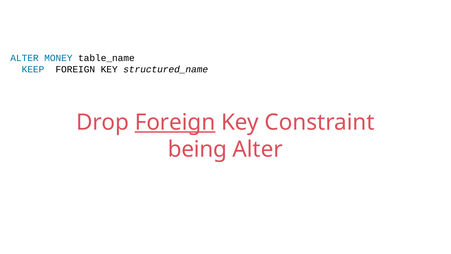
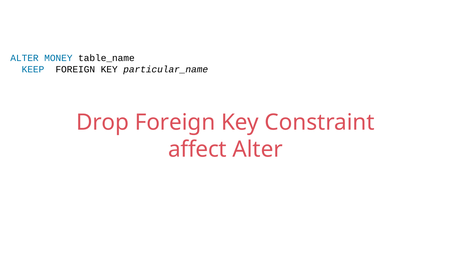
structured_name: structured_name -> particular_name (166, 69)
Foreign underline: present -> none (175, 122)
being: being -> affect (197, 149)
